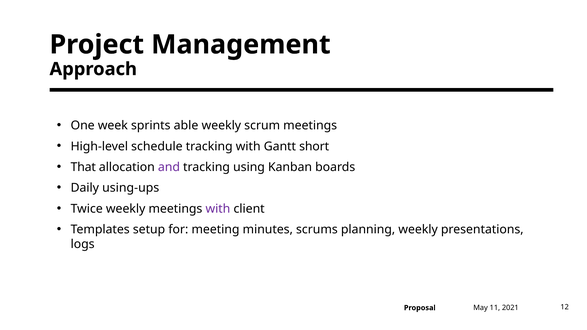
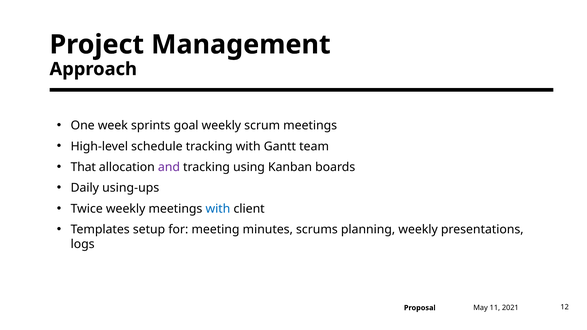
able: able -> goal (186, 126)
short: short -> team (314, 146)
with colour: purple -> blue (218, 209)
